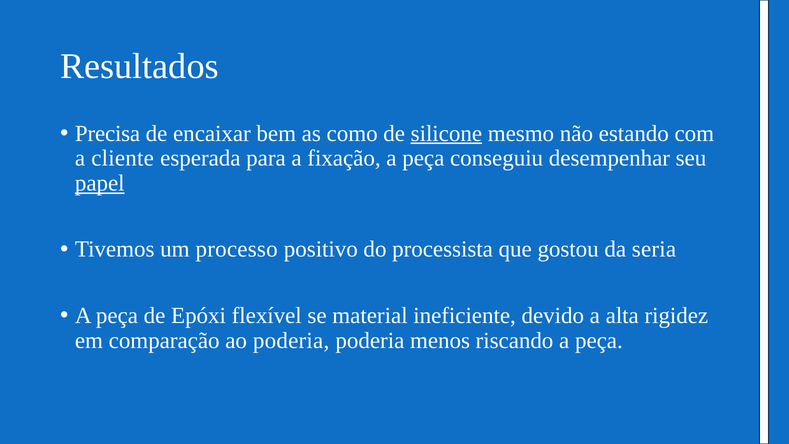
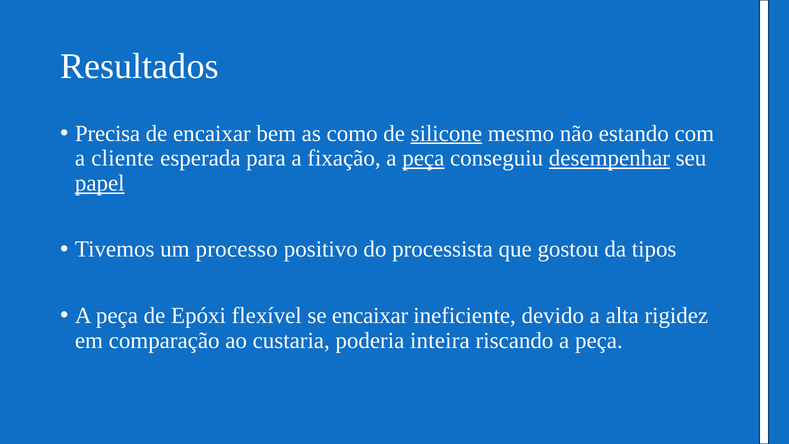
peça underline: none -> present (423, 158)
desempenhar underline: none -> present (609, 158)
seria: seria -> tipos (654, 249)
se material: material -> encaixar (370, 315)
ao poderia: poderia -> custaria (291, 340)
menos: menos -> inteira (440, 340)
